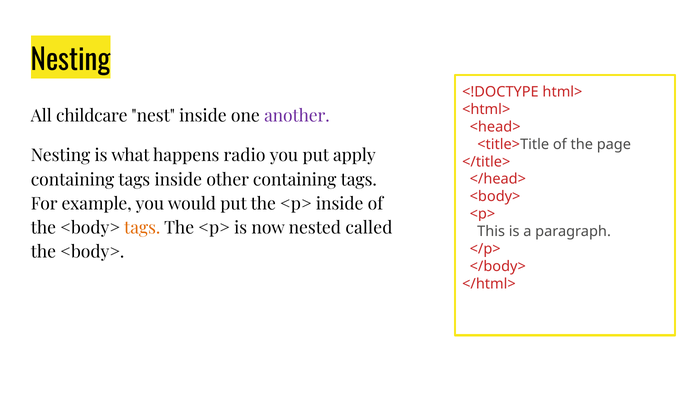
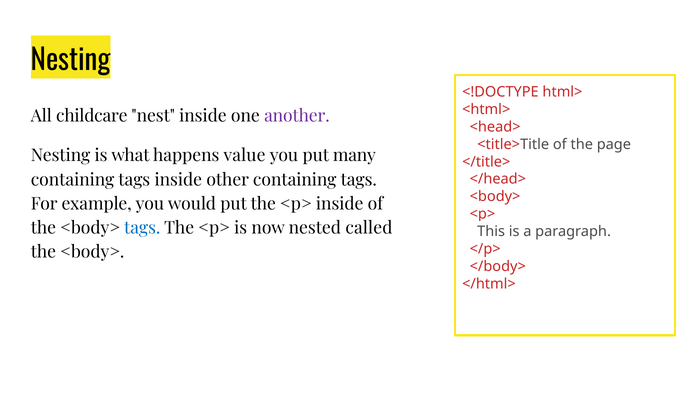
radio: radio -> value (245, 156)
apply: apply -> many (354, 156)
tags colour: orange -> blue (142, 228)
